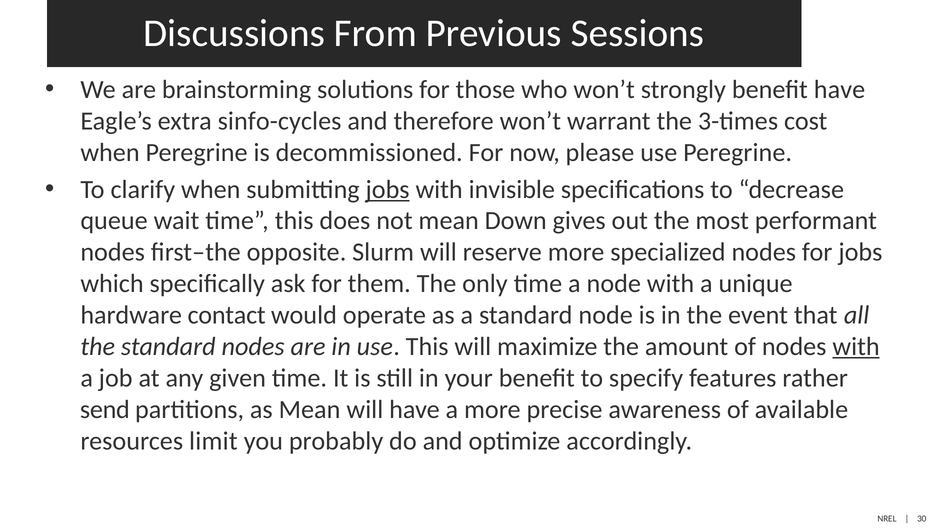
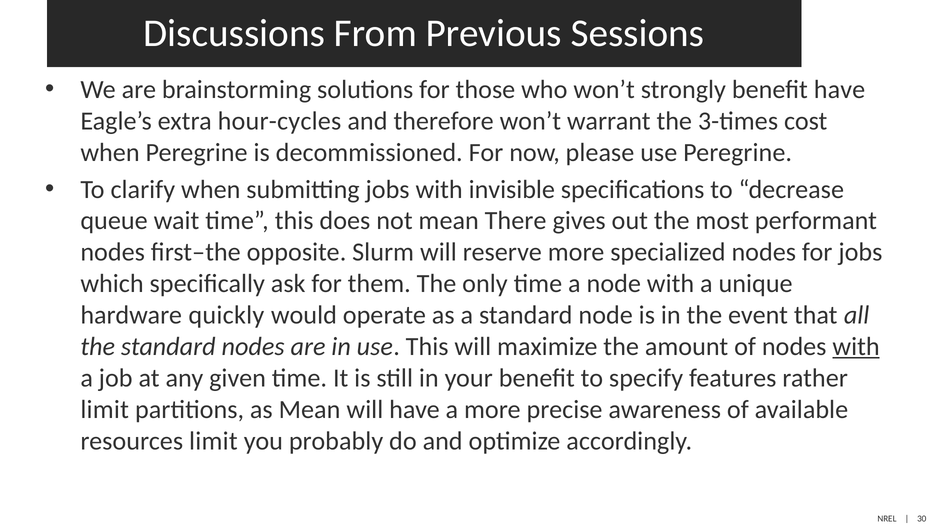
sinfo-cycles: sinfo-cycles -> hour-cycles (279, 121)
jobs underline: present -> none (388, 189)
Down: Down -> There (516, 221)
contact: contact -> quickly (226, 315)
send: send -> limit (105, 409)
